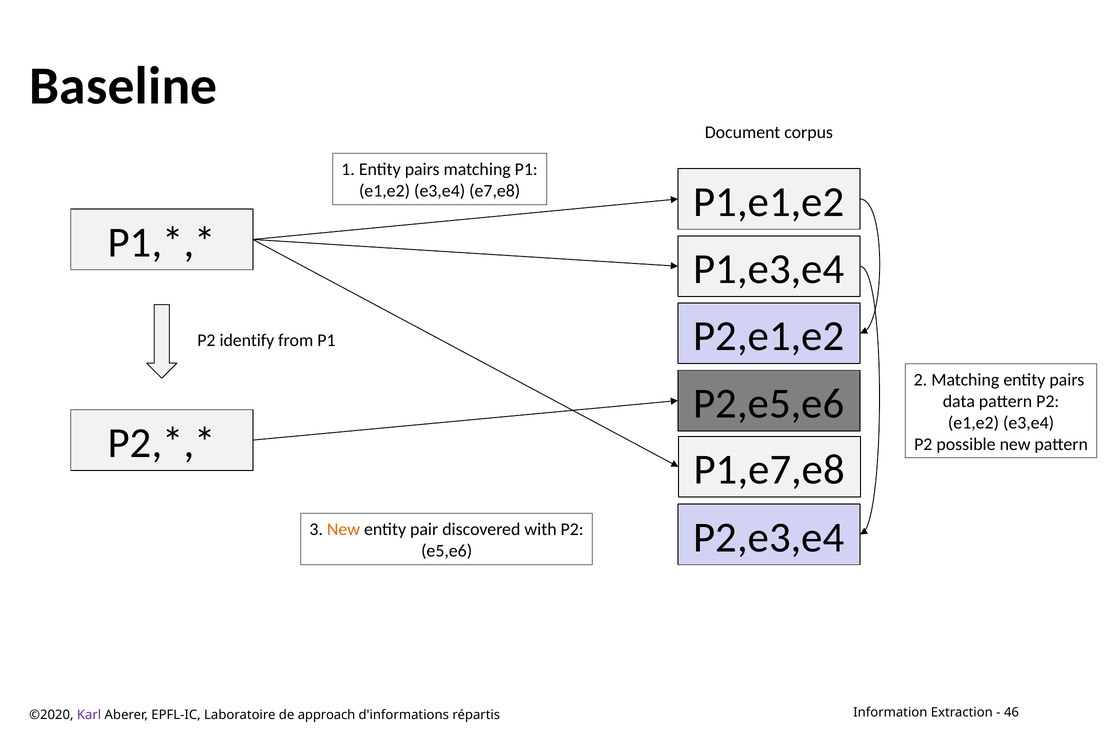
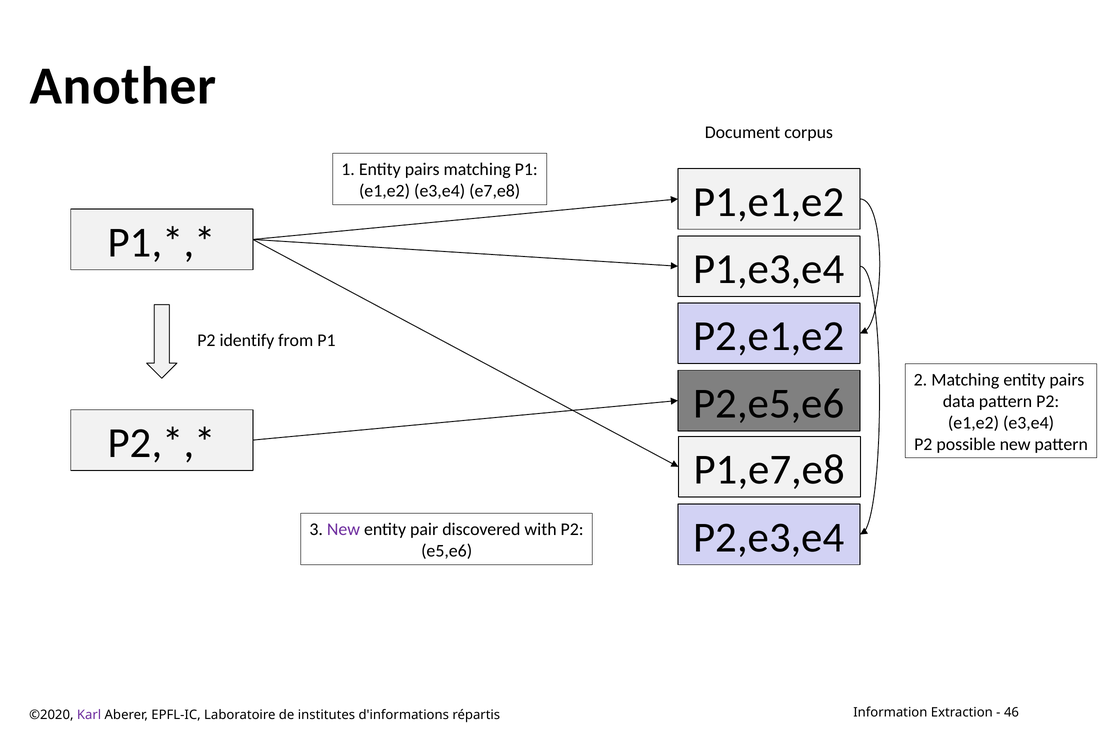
Baseline: Baseline -> Another (123, 86)
New colour: orange -> purple (344, 530)
approach: approach -> institutes (326, 715)
